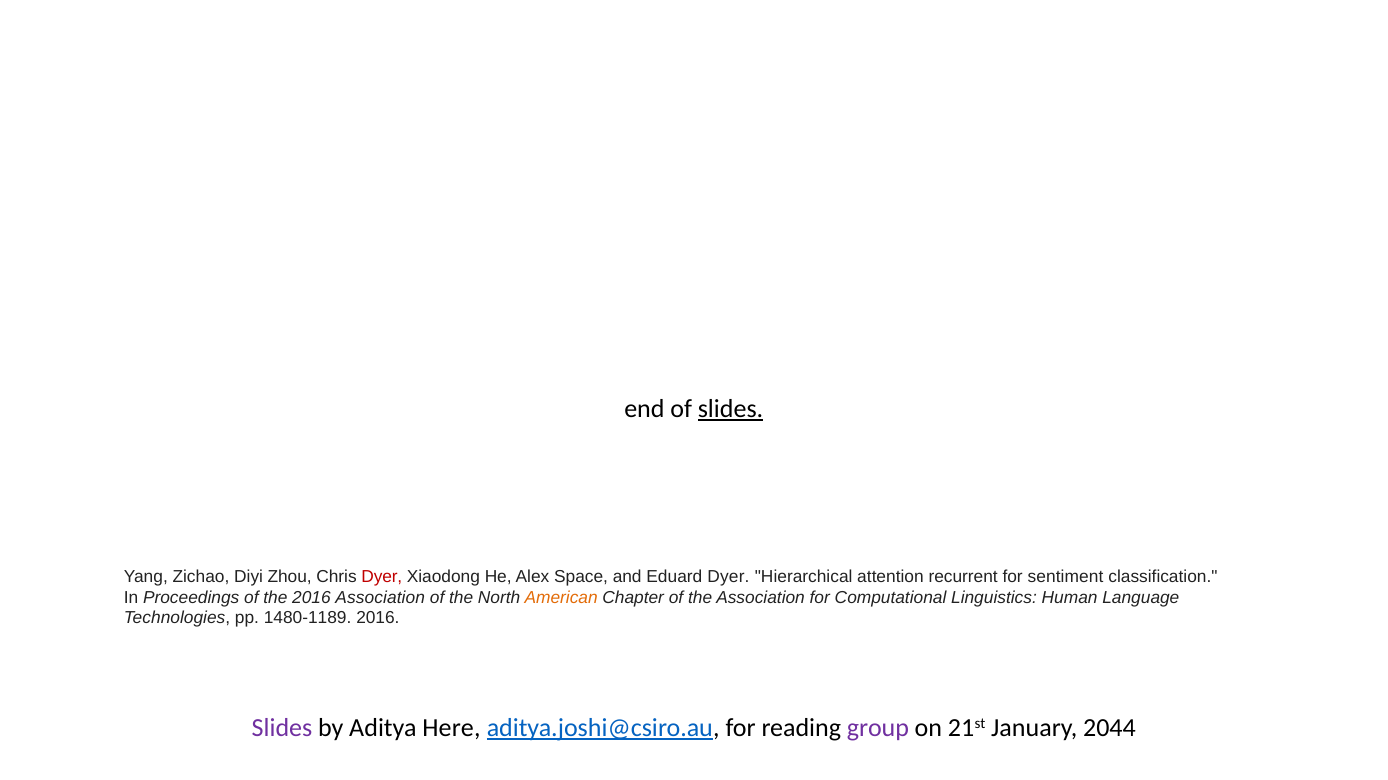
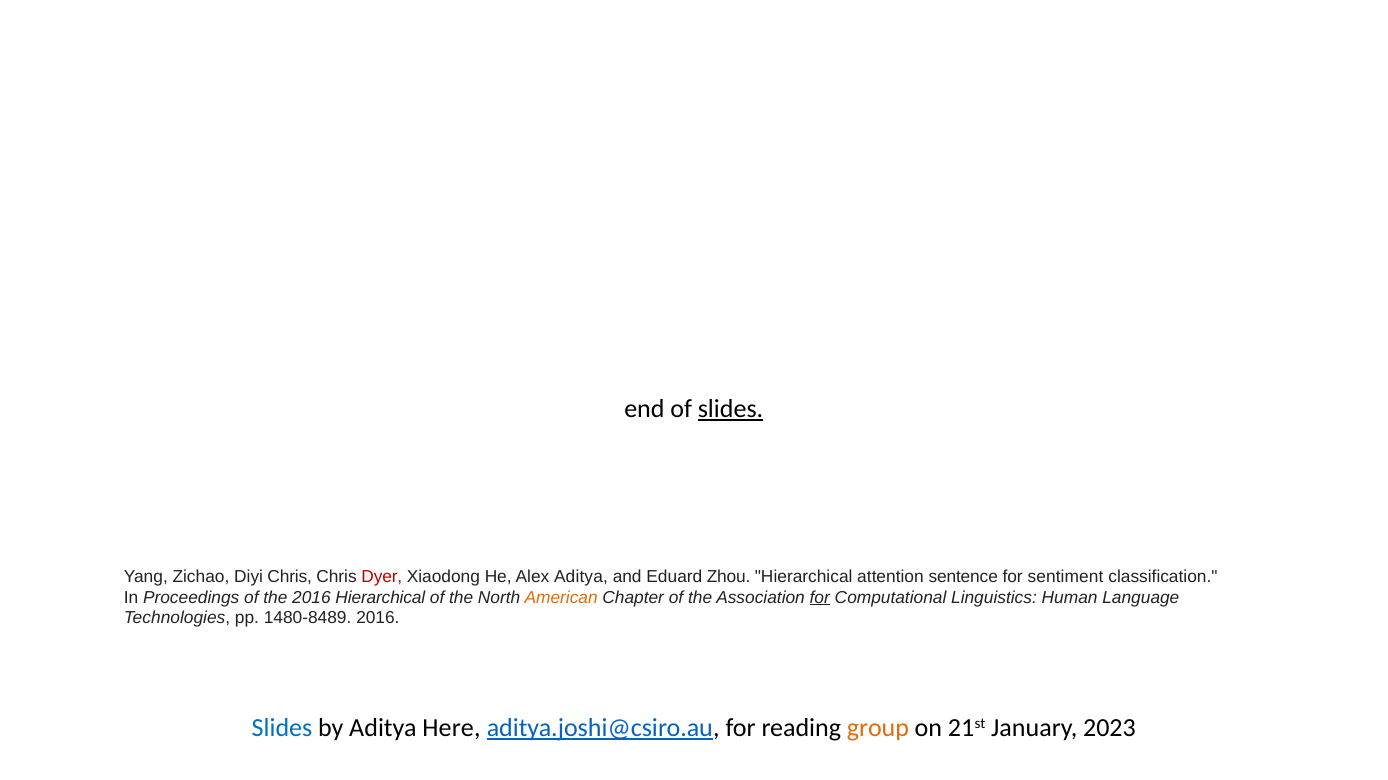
Diyi Zhou: Zhou -> Chris (290, 577)
Alex Space: Space -> Aditya (581, 577)
Eduard Dyer: Dyer -> Zhou (729, 577)
recurrent: recurrent -> sentence (963, 577)
2016 Association: Association -> Hierarchical (380, 598)
for underline: none -> present (820, 598)
1480-1189: 1480-1189 -> 1480-8489 (308, 619)
Slides colour: purple -> blue (282, 729)
group colour: purple -> orange (878, 729)
2044: 2044 -> 2023 (1109, 729)
